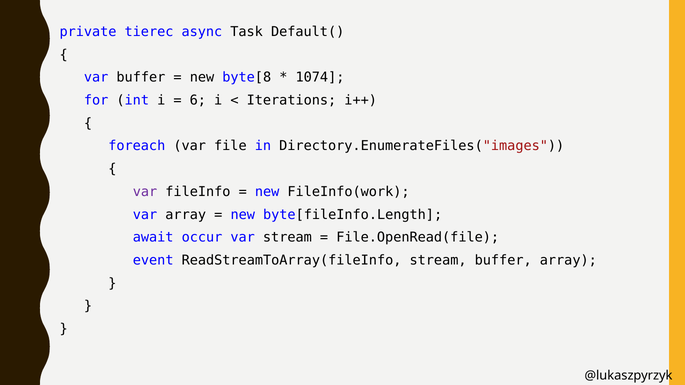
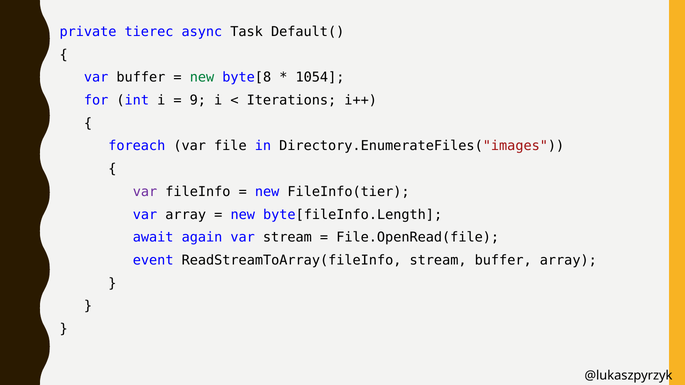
new colour: black -> green (202, 78)
1074: 1074 -> 1054 (320, 78)
6: 6 -> 9 (198, 100)
FileInfo(work: FileInfo(work -> FileInfo(tier (349, 192)
occur: occur -> again (202, 238)
